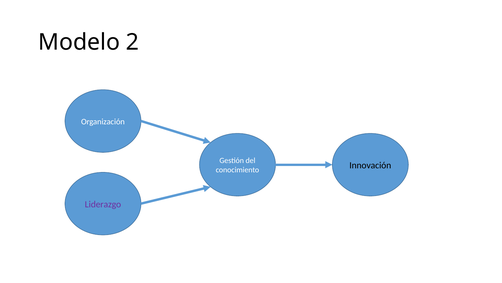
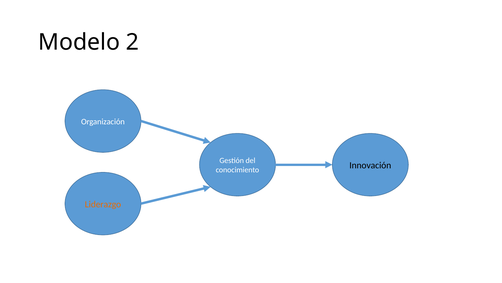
Liderazgo colour: purple -> orange (103, 204)
